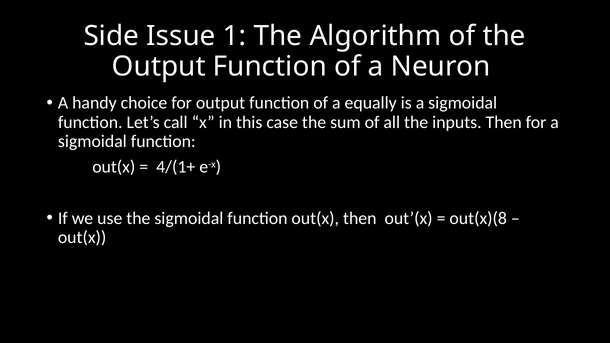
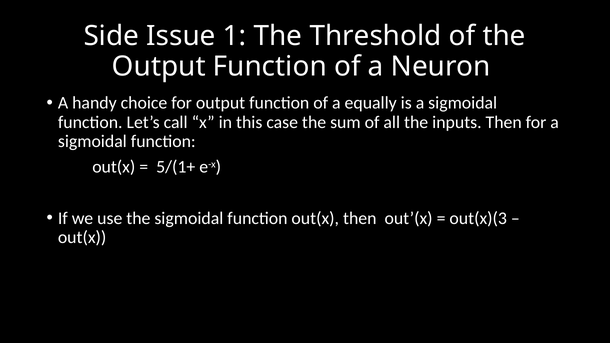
Algorithm: Algorithm -> Threshold (376, 36)
4/(1+: 4/(1+ -> 5/(1+ (176, 167)
out(x)(8: out(x)(8 -> out(x)(3 (478, 218)
